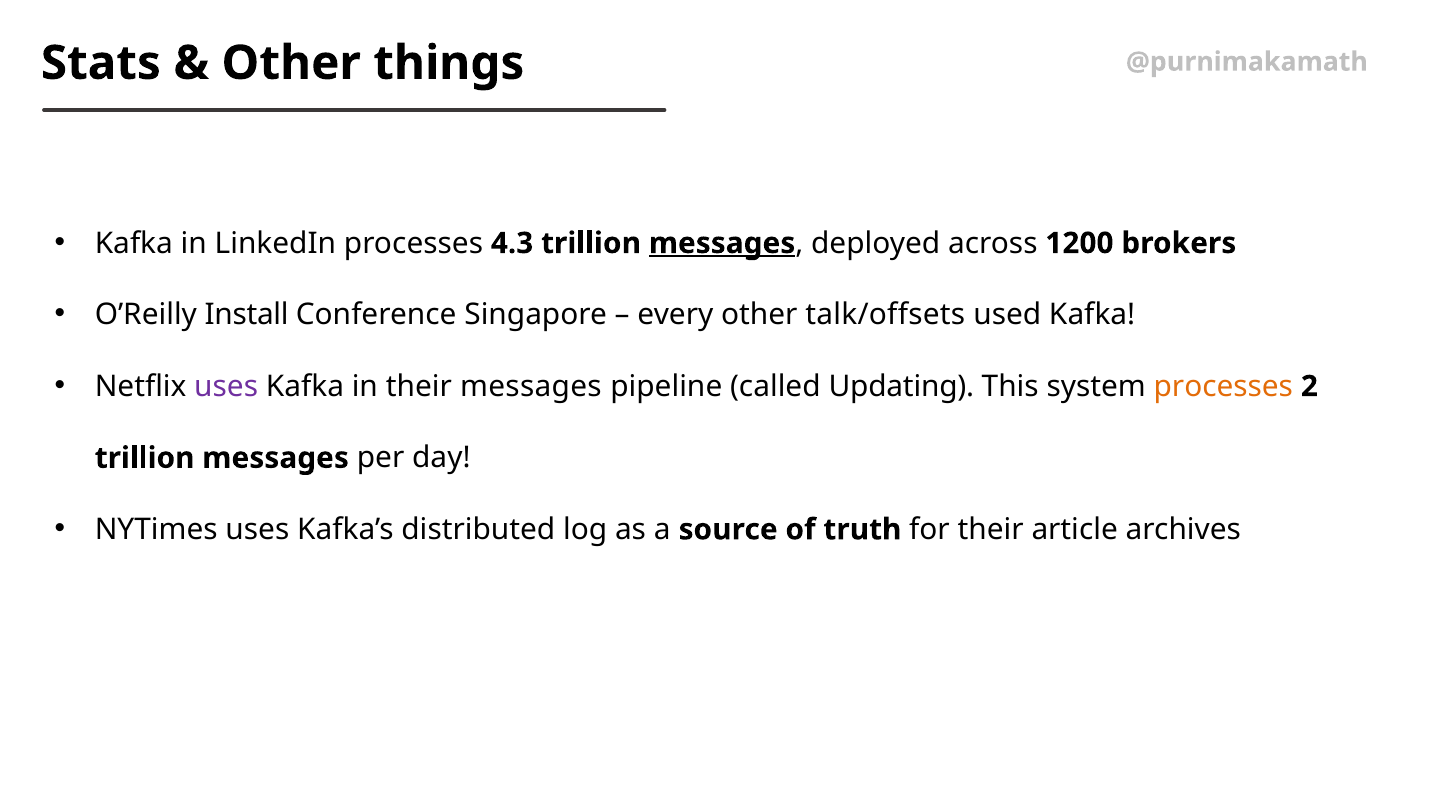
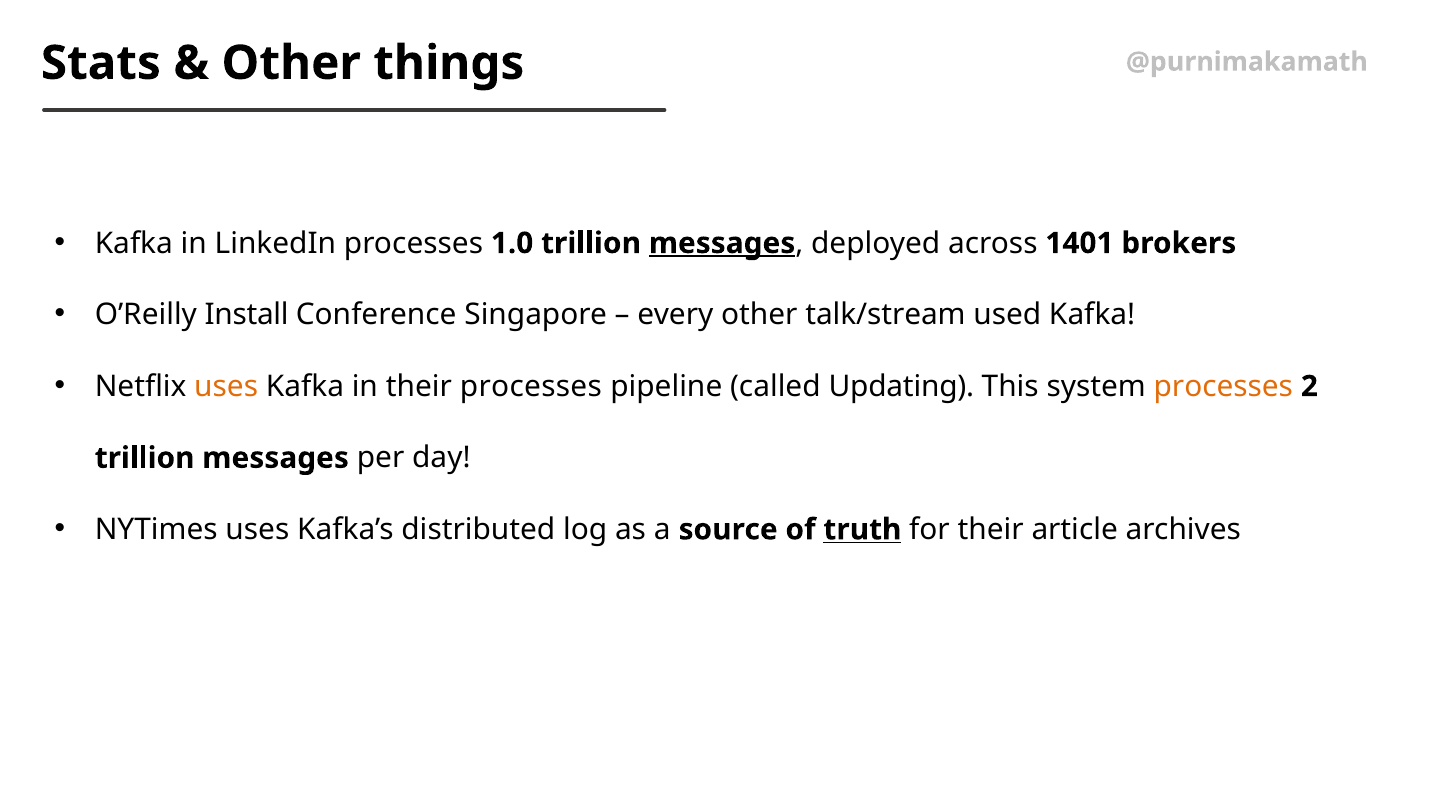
4.3: 4.3 -> 1.0 (512, 243)
1200: 1200 -> 1401 (1079, 243)
talk/offsets: talk/offsets -> talk/stream (885, 315)
uses colour: purple -> orange (226, 386)
their messages: messages -> processes (531, 386)
truth underline: none -> present (862, 530)
